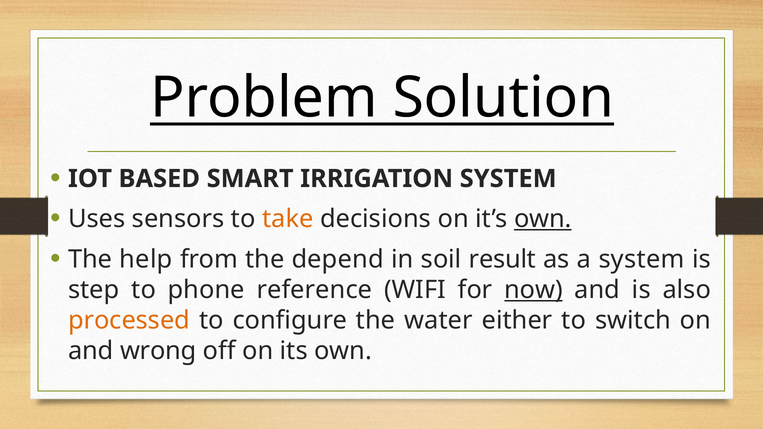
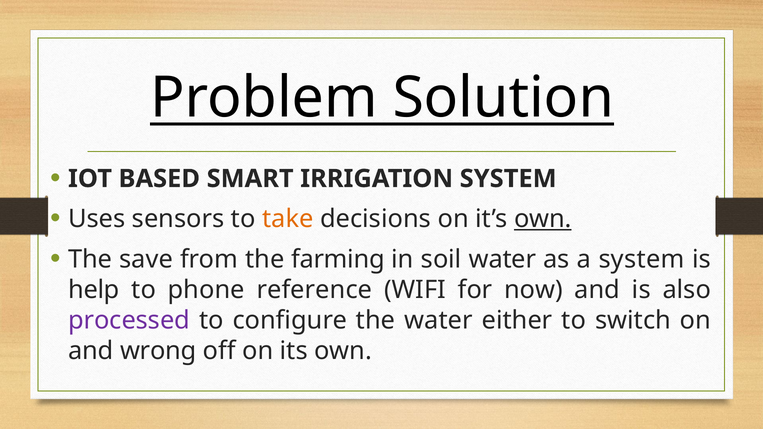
help: help -> save (146, 260)
depend: depend -> farming (338, 260)
soil result: result -> water (502, 260)
step: step -> help (94, 290)
now underline: present -> none (533, 290)
processed colour: orange -> purple (129, 321)
